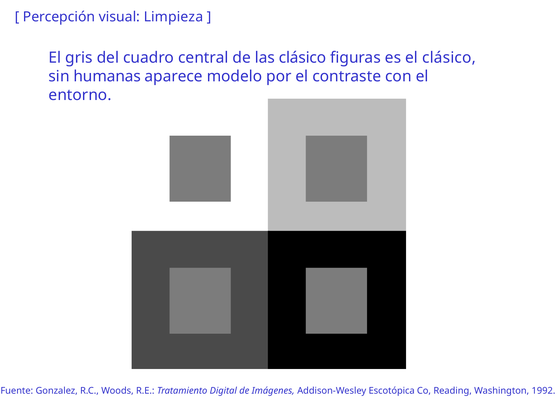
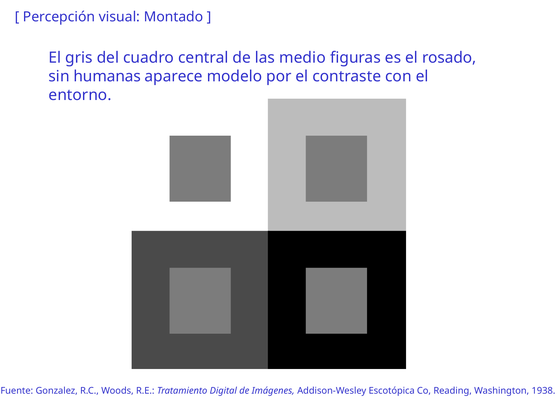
Limpieza: Limpieza -> Montado (174, 17)
las clásico: clásico -> medio (302, 58)
el clásico: clásico -> rosado (449, 58)
1992: 1992 -> 1938 (543, 391)
